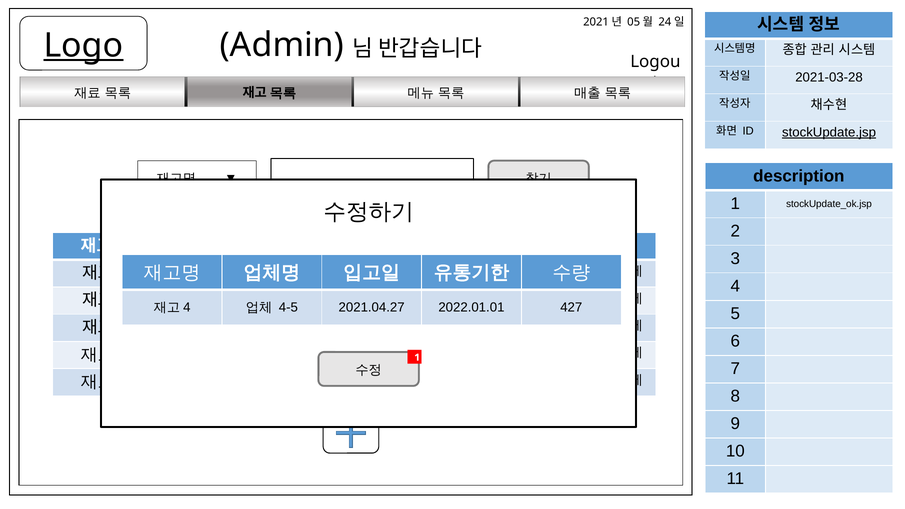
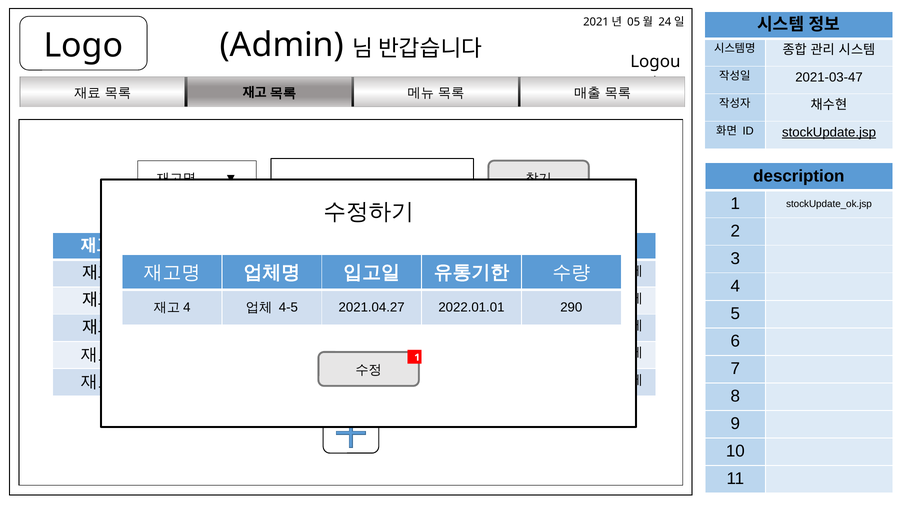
Logo underline: present -> none (83, 46)
2021-03-28: 2021-03-28 -> 2021-03-47 (829, 77)
427: 427 -> 290 (571, 308)
